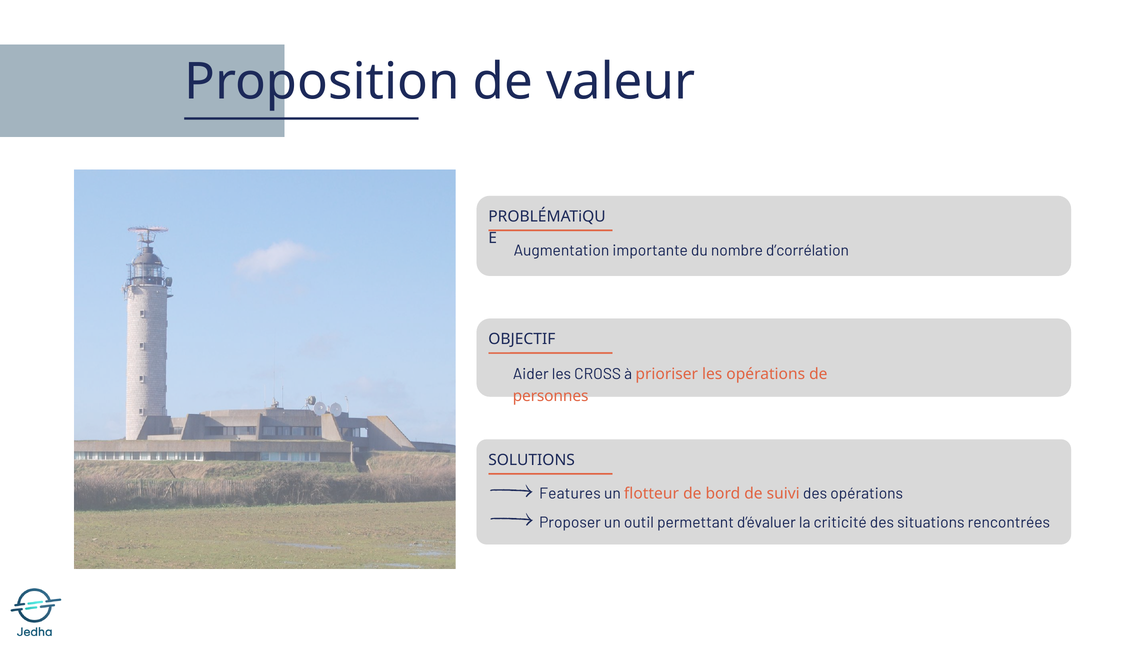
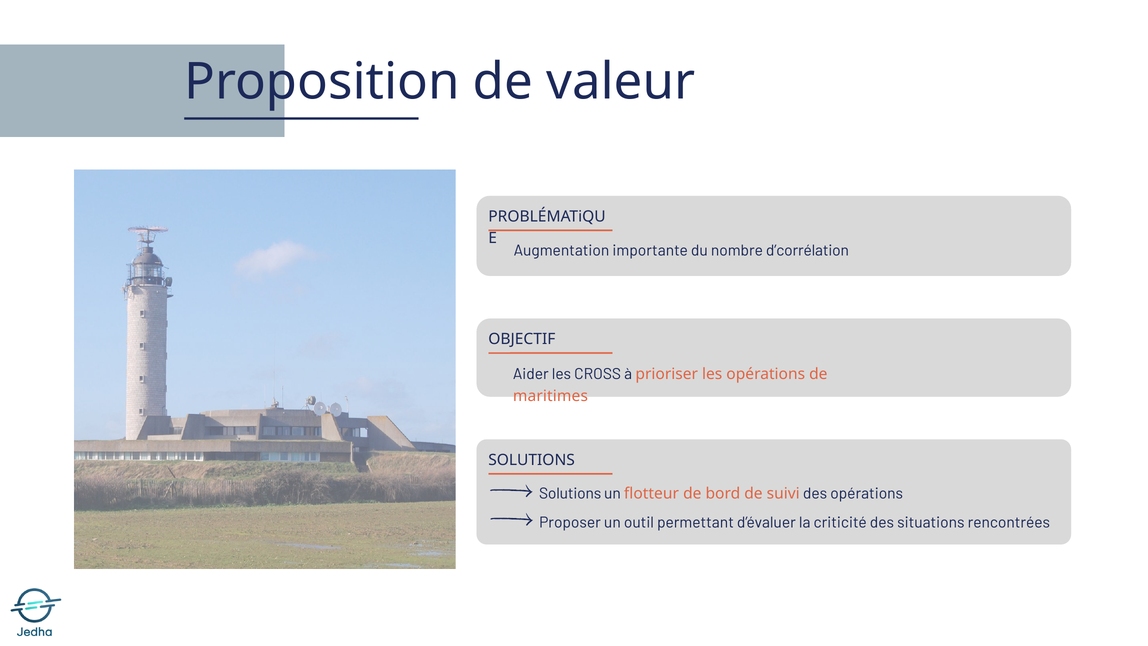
personnes: personnes -> maritimes (550, 396)
Features: Features -> Solutions (570, 493)
